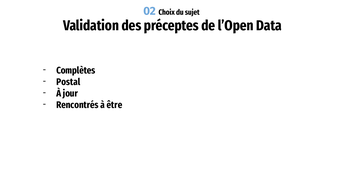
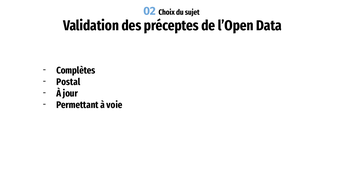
Rencontrés: Rencontrés -> Permettant (77, 105)
être: être -> voie (114, 105)
